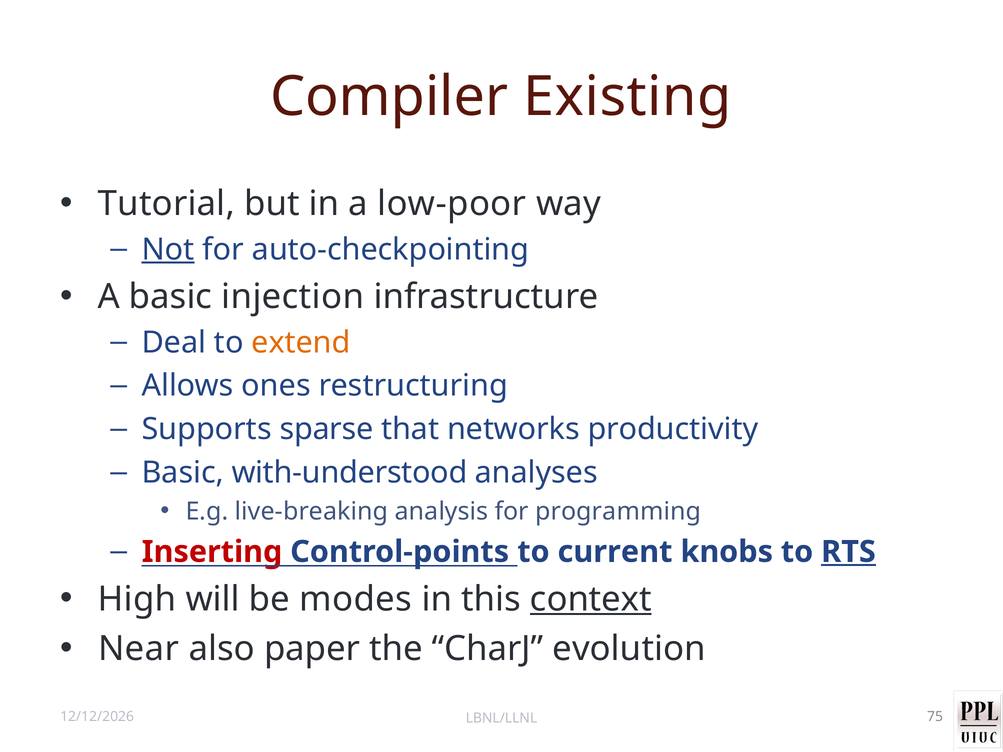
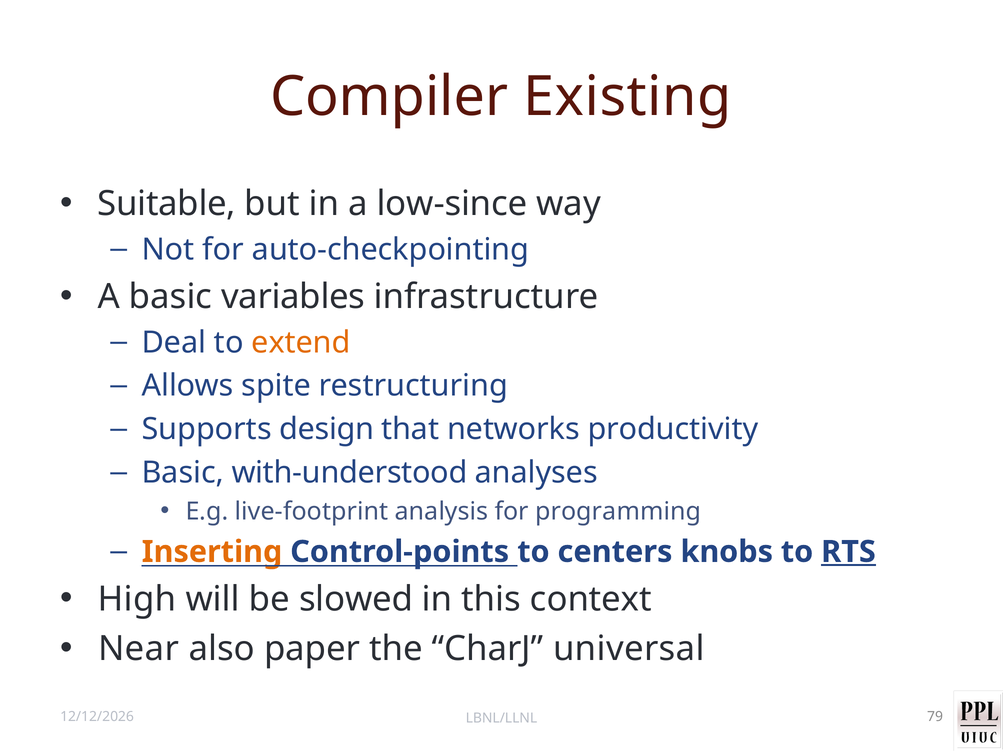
Tutorial: Tutorial -> Suitable (167, 204)
low-poor: low-poor -> low-since (452, 204)
Not underline: present -> none (168, 250)
injection: injection -> variables (293, 297)
ones: ones -> spite (276, 386)
sparse: sparse -> design (327, 429)
live-breaking: live-breaking -> live-footprint (312, 511)
Inserting colour: red -> orange (212, 552)
current: current -> centers (615, 552)
modes: modes -> slowed (356, 599)
context underline: present -> none (591, 599)
evolution: evolution -> universal (629, 649)
75: 75 -> 79 (935, 717)
